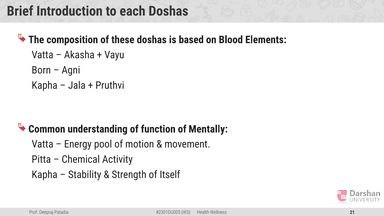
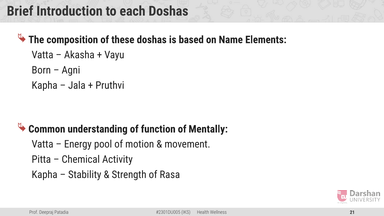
Blood: Blood -> Name (231, 40)
Itself: Itself -> Rasa (170, 175)
